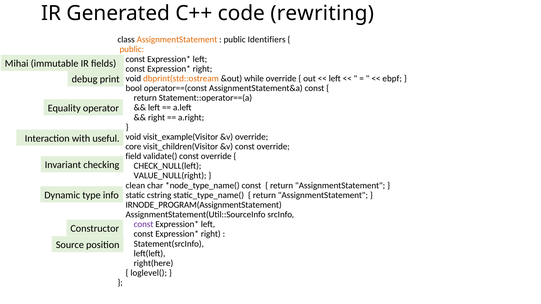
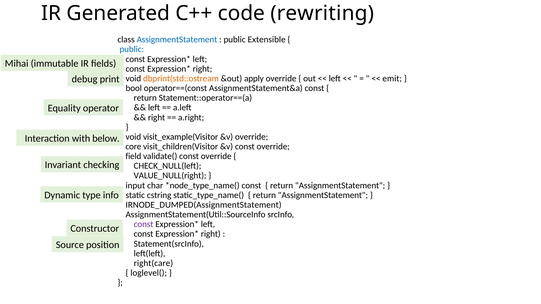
AssignmentStatement colour: orange -> blue (177, 40)
Identifiers: Identifiers -> Extensible (267, 40)
public colour: orange -> blue (132, 49)
while: while -> apply (254, 79)
ebpf: ebpf -> emit (392, 79)
useful: useful -> below (106, 139)
clean: clean -> input (135, 186)
IRNODE_PROGRAM(AssignmentStatement: IRNODE_PROGRAM(AssignmentStatement -> IRNODE_DUMPED(AssignmentStatement (204, 205)
right(here: right(here -> right(care (153, 263)
